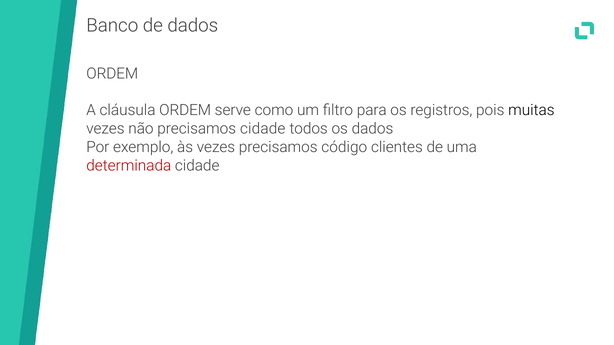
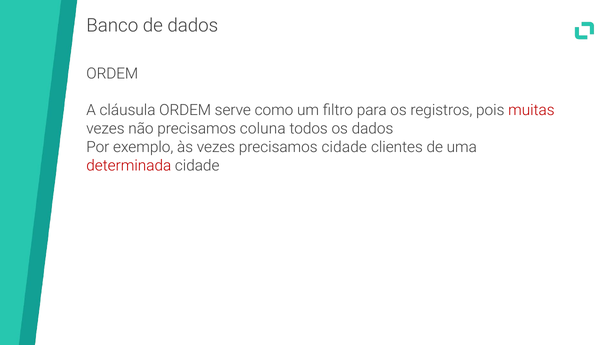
muitas colour: black -> red (531, 111)
precisamos cidade: cidade -> coluna (263, 129)
precisamos código: código -> cidade (344, 147)
